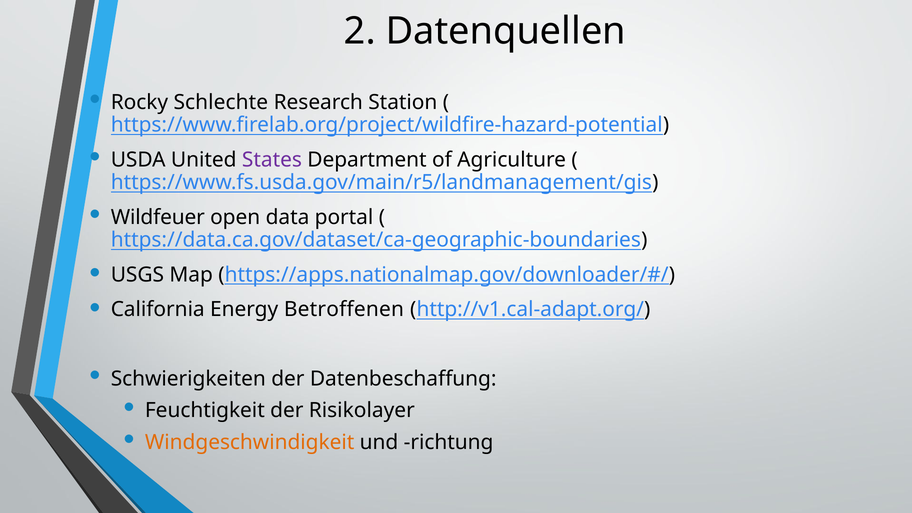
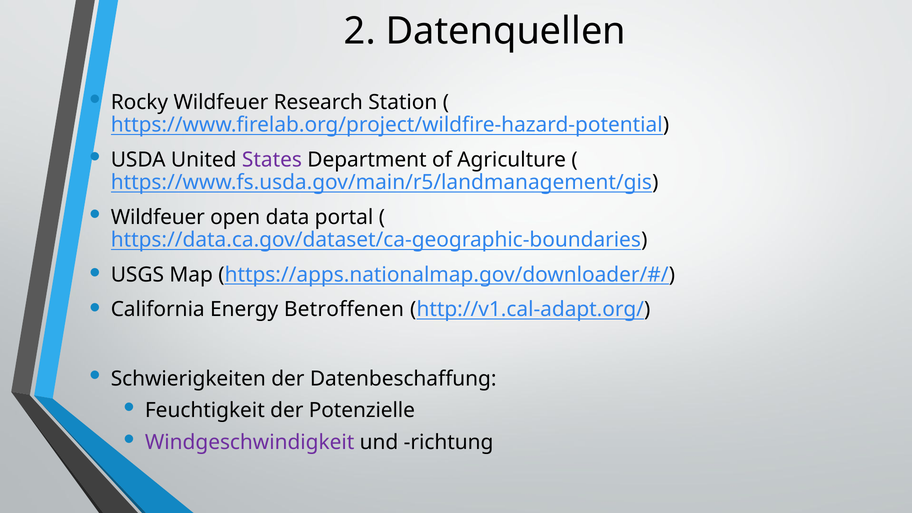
Rocky Schlechte: Schlechte -> Wildfeuer (221, 103)
Risikolayer: Risikolayer -> Potenzielle (362, 411)
Windgeschwindigkeit colour: orange -> purple (250, 442)
